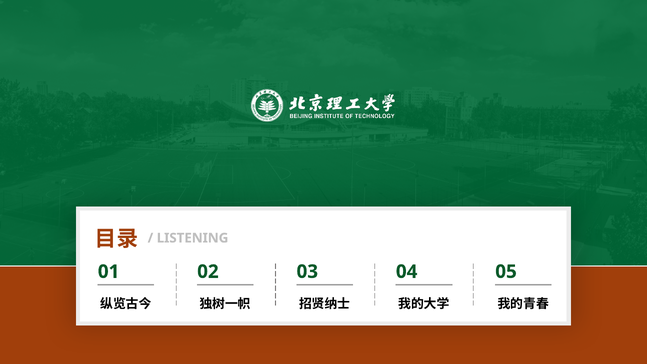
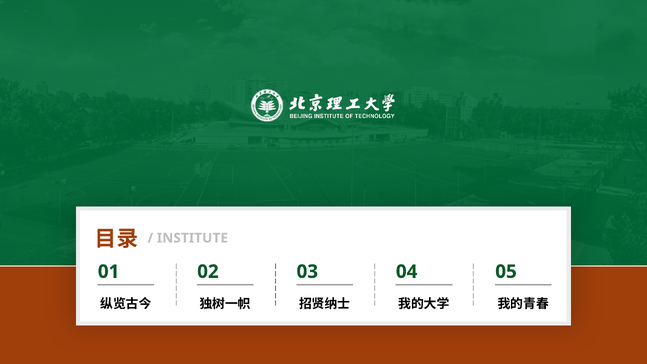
LISTENING: LISTENING -> INSTITUTE (192, 238)
